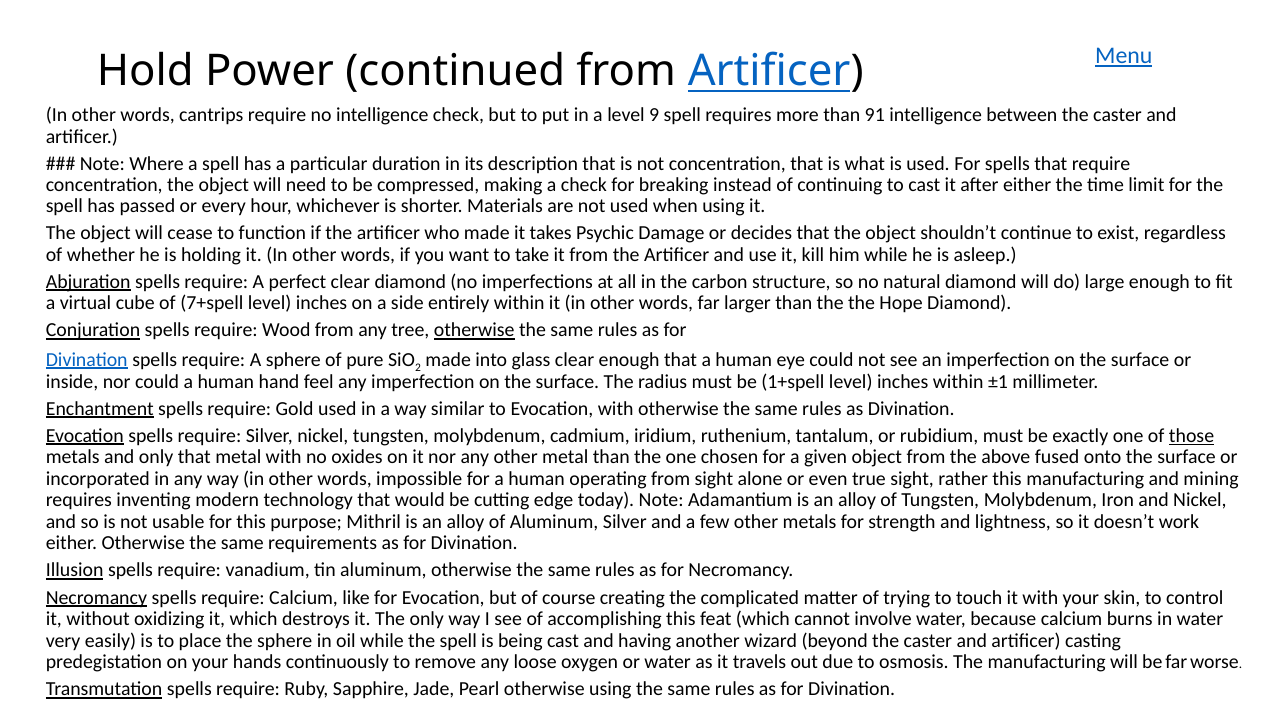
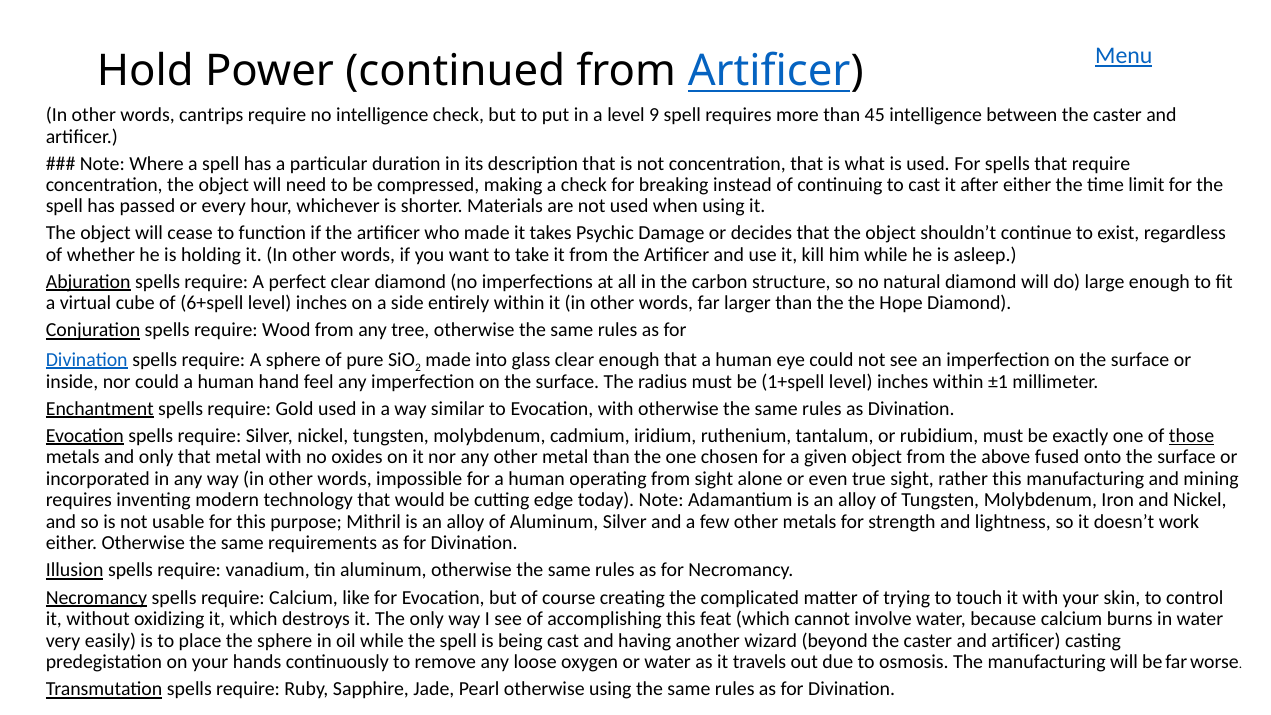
91: 91 -> 45 (875, 115)
7+spell: 7+spell -> 6+spell (212, 303)
otherwise underline: present -> none (474, 330)
